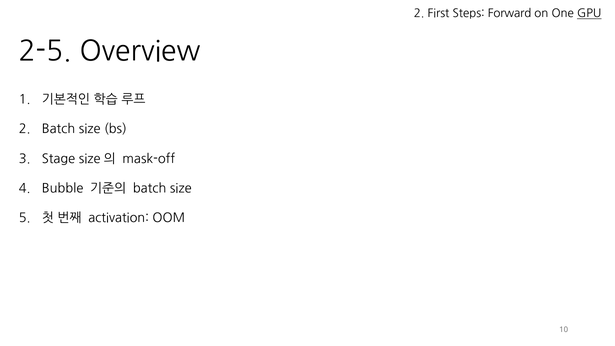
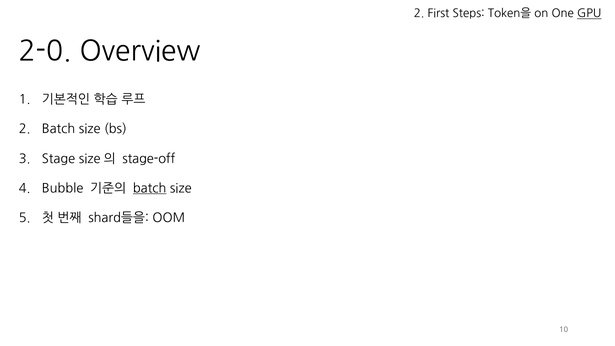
Forward: Forward -> Token을 (509, 14)
2-5: 2-5 -> 2-0 (45, 51)
mask-off: mask-off -> stage-off (149, 159)
batch underline: none -> present (150, 188)
activation: activation -> shard들을 (119, 218)
